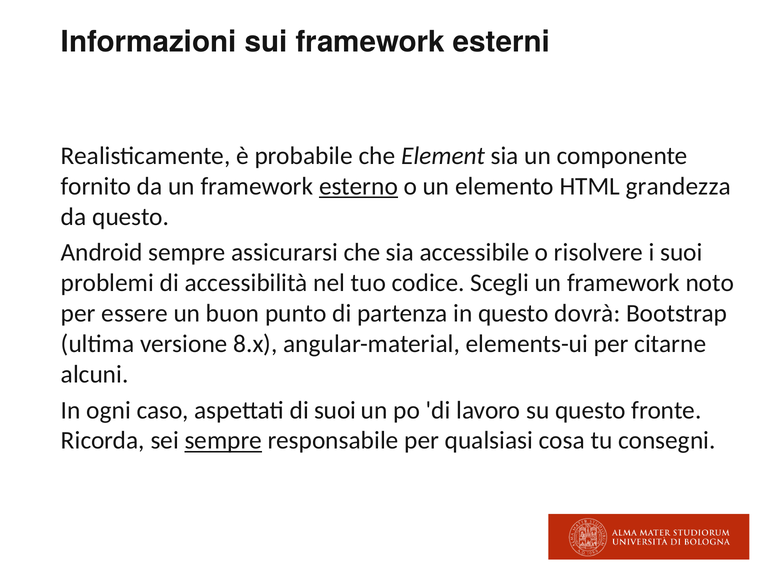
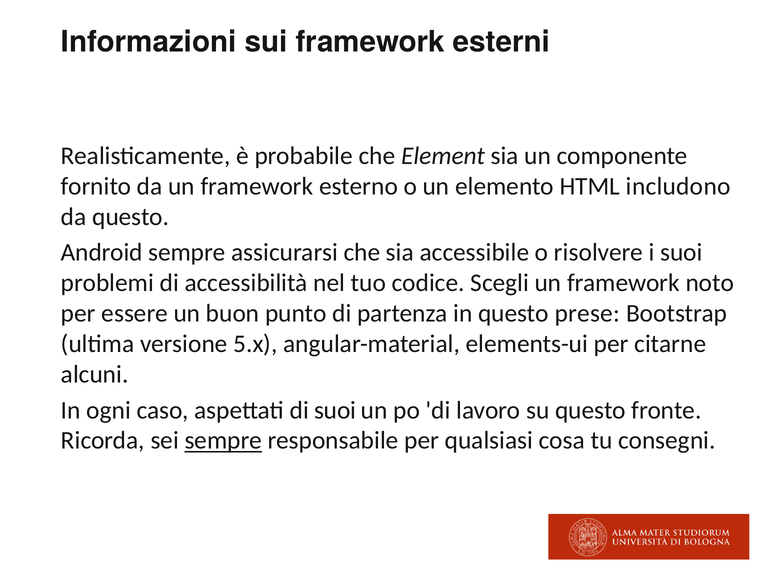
esterno underline: present -> none (358, 187)
grandezza: grandezza -> includono (678, 187)
dovrà: dovrà -> prese (587, 314)
8.x: 8.x -> 5.x (255, 344)
